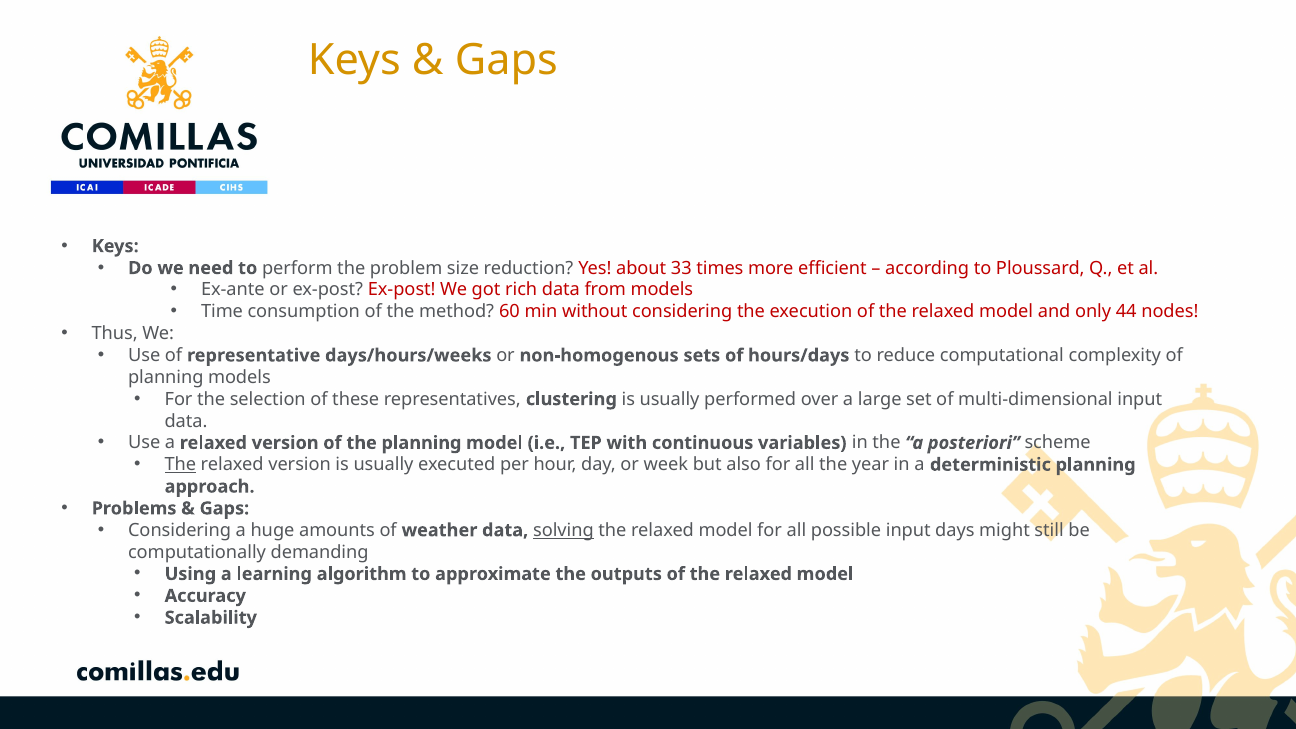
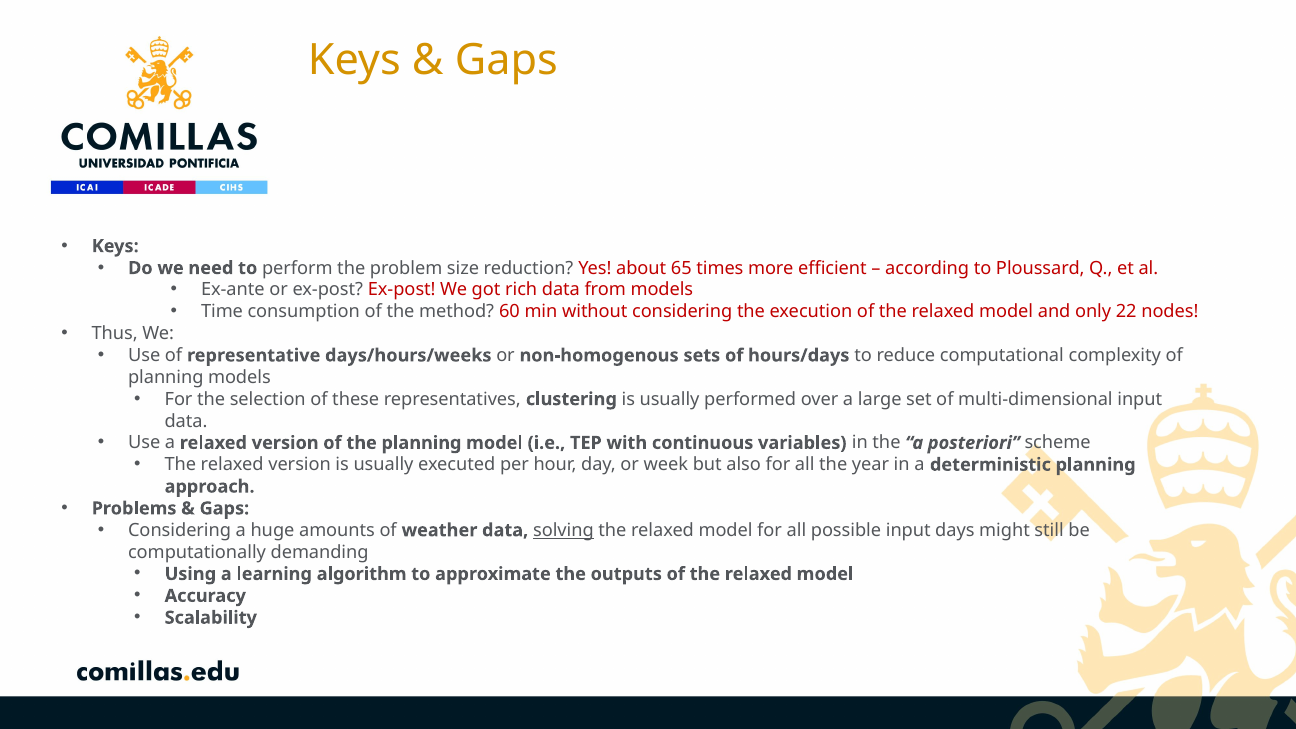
33: 33 -> 65 (681, 268)
44: 44 -> 22 (1126, 312)
The underline: present -> none (180, 465)
